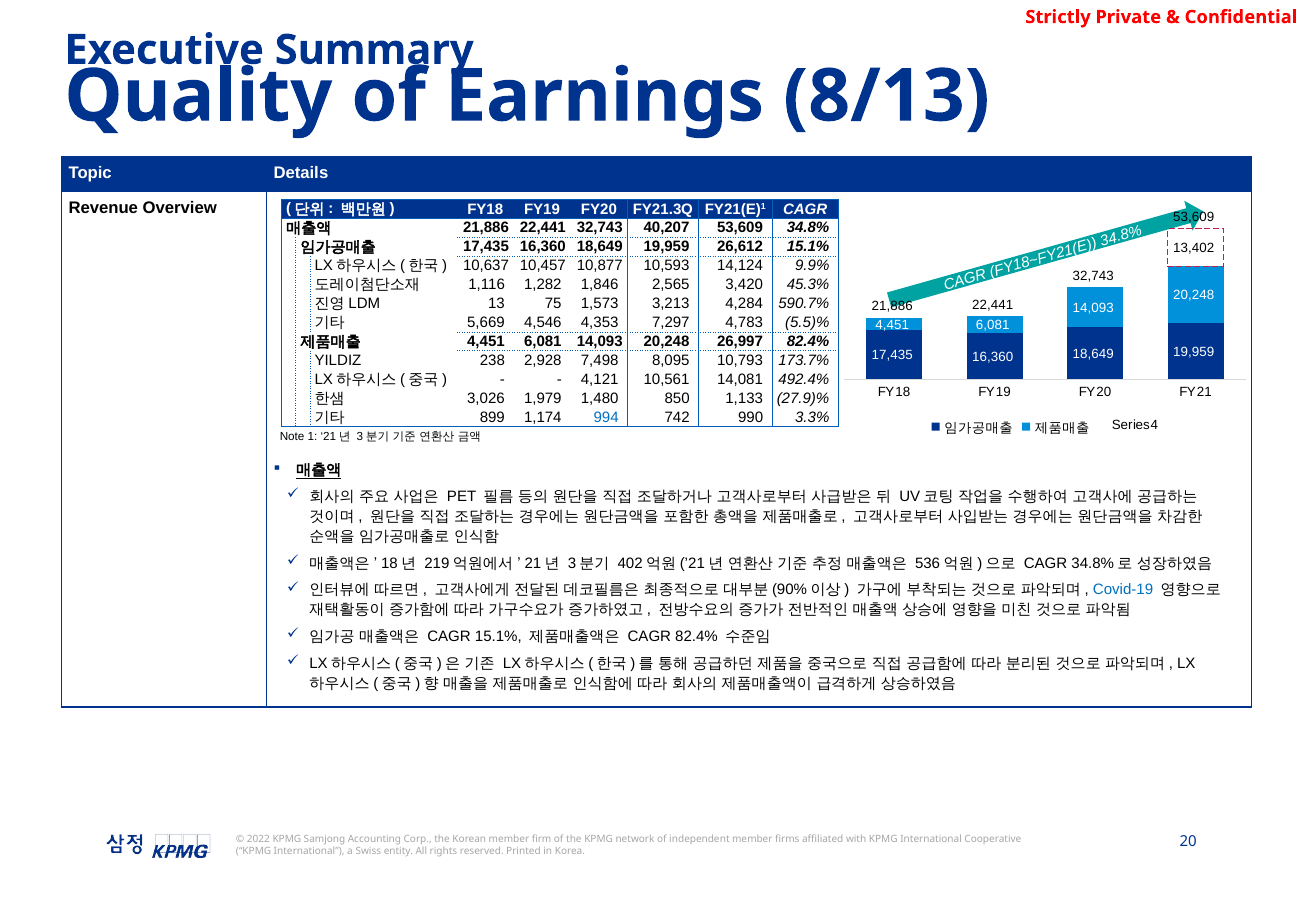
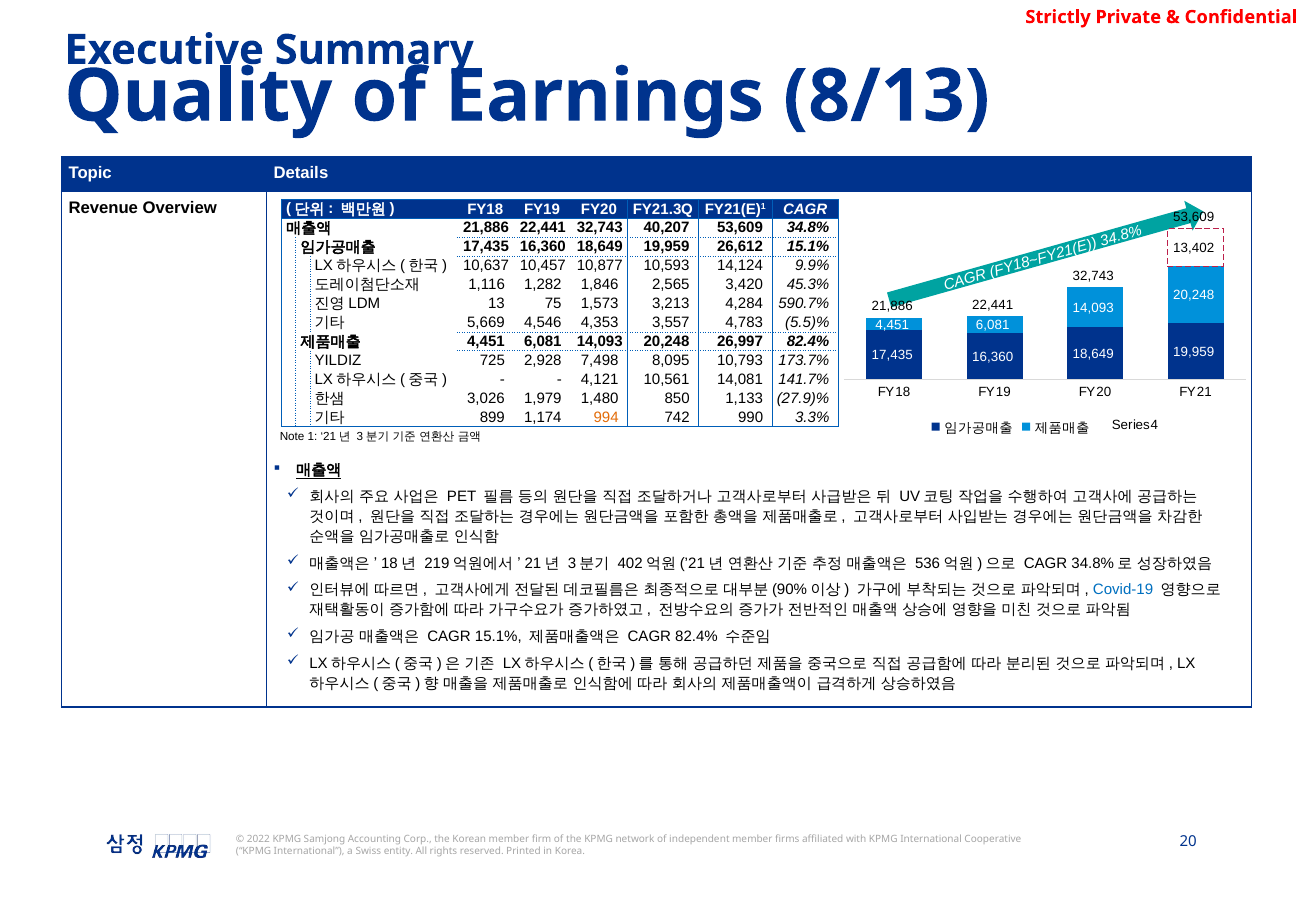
7,297: 7,297 -> 3,557 (671, 323)
238: 238 -> 725 (492, 361)
492.4%: 492.4% -> 141.7% (804, 380)
994 colour: blue -> orange (606, 418)
